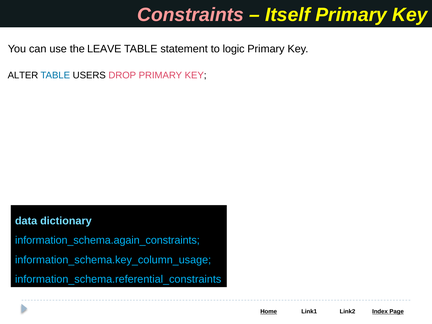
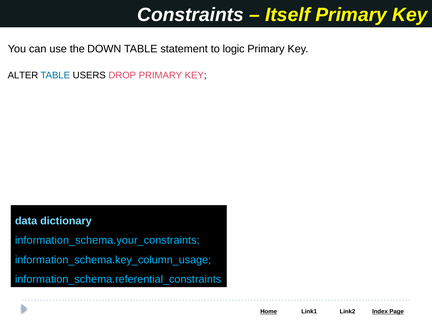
Constraints colour: pink -> white (191, 15)
LEAVE: LEAVE -> DOWN (104, 49)
information_schema.again_constraints: information_schema.again_constraints -> information_schema.your_constraints (107, 240)
